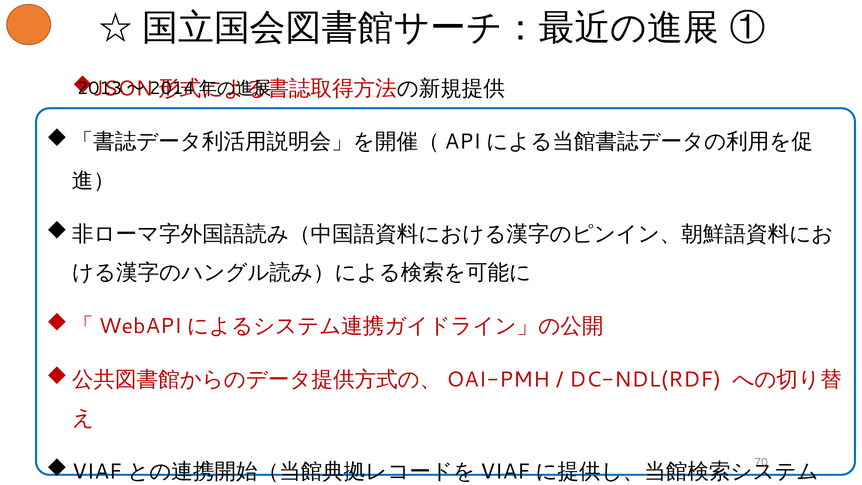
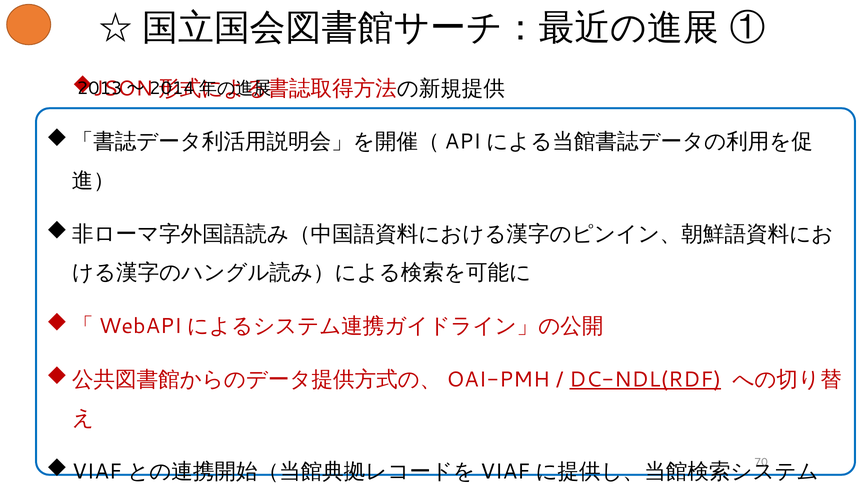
DC-NDL(RDF underline: none -> present (645, 379)
